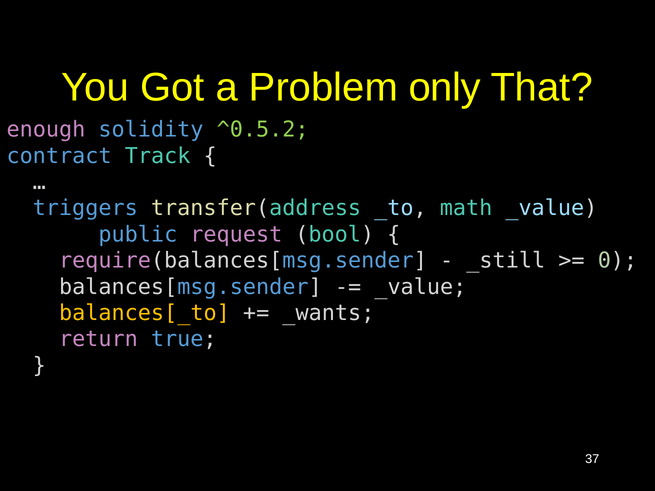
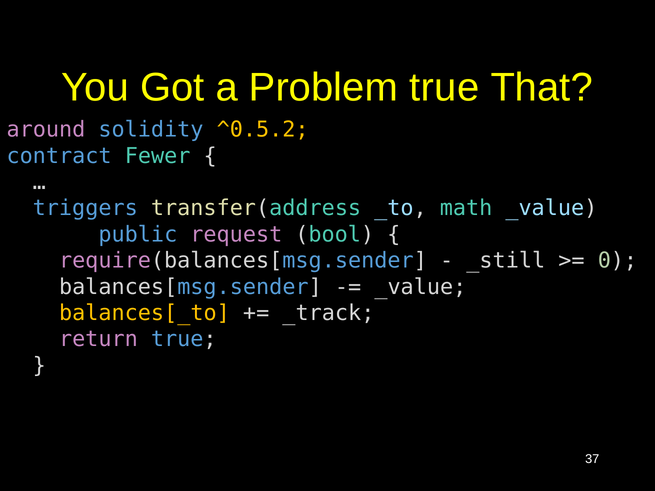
Problem only: only -> true (444, 87)
enough: enough -> around (46, 130)
^0.5.2 colour: light green -> yellow (263, 130)
Track: Track -> Fewer (158, 156)
_wants: _wants -> _track (328, 313)
